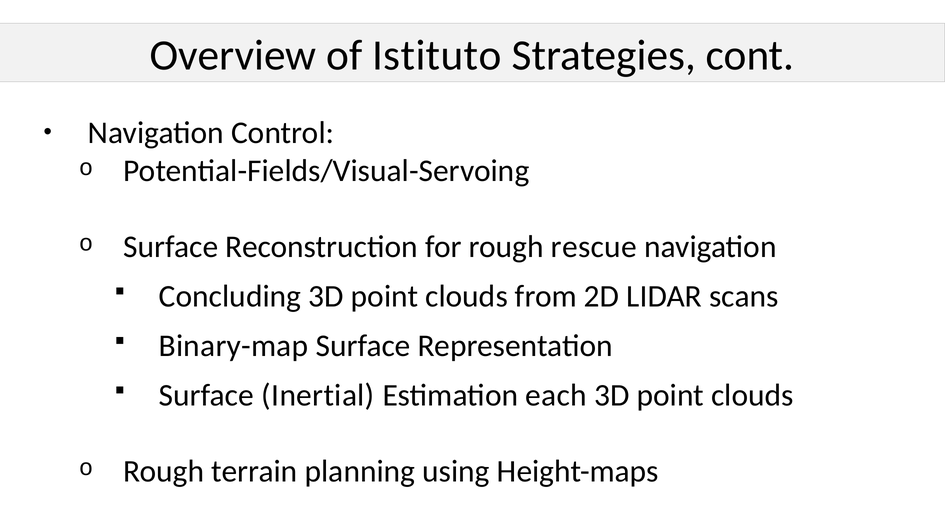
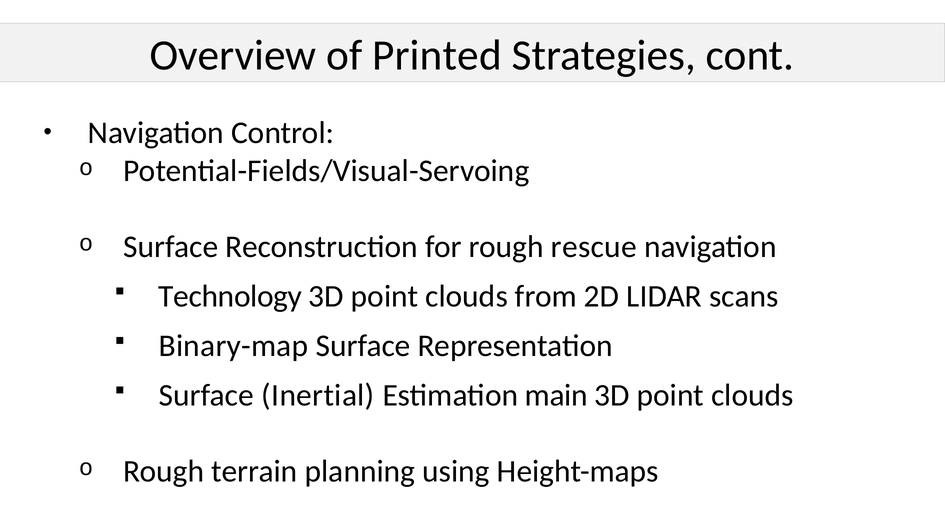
Istituto: Istituto -> Printed (437, 56)
Concluding: Concluding -> Technology (230, 296)
each: each -> main (556, 395)
